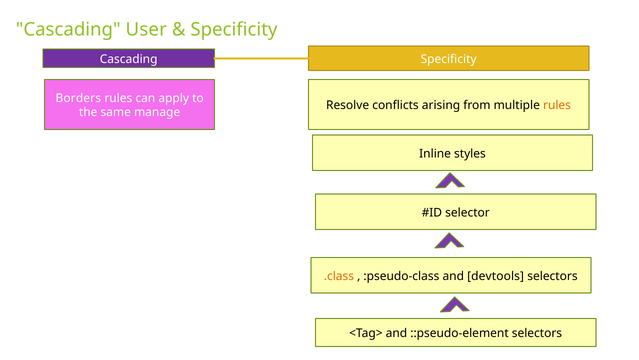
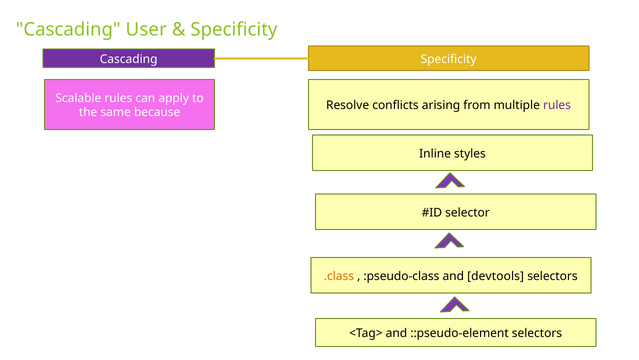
Borders: Borders -> Scalable (78, 98)
rules colour: orange -> purple (557, 105)
manage: manage -> because (157, 112)
